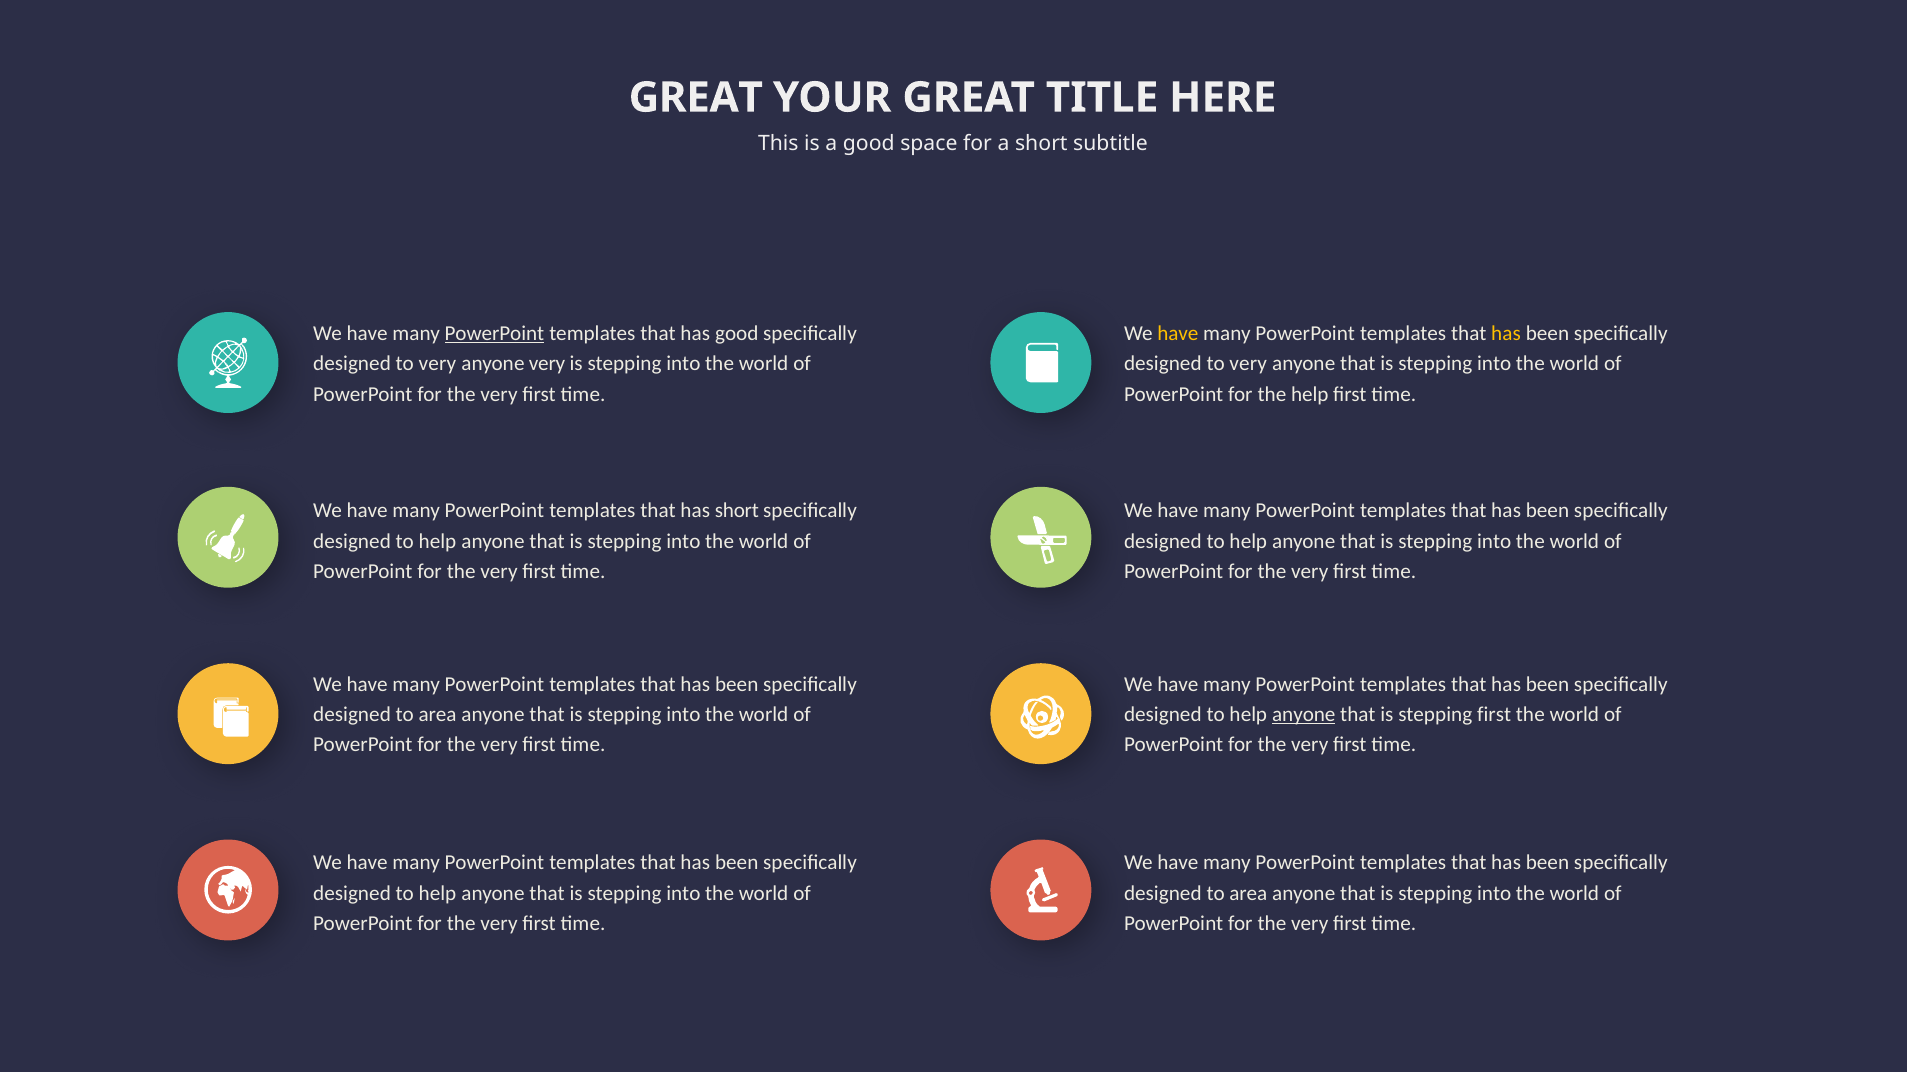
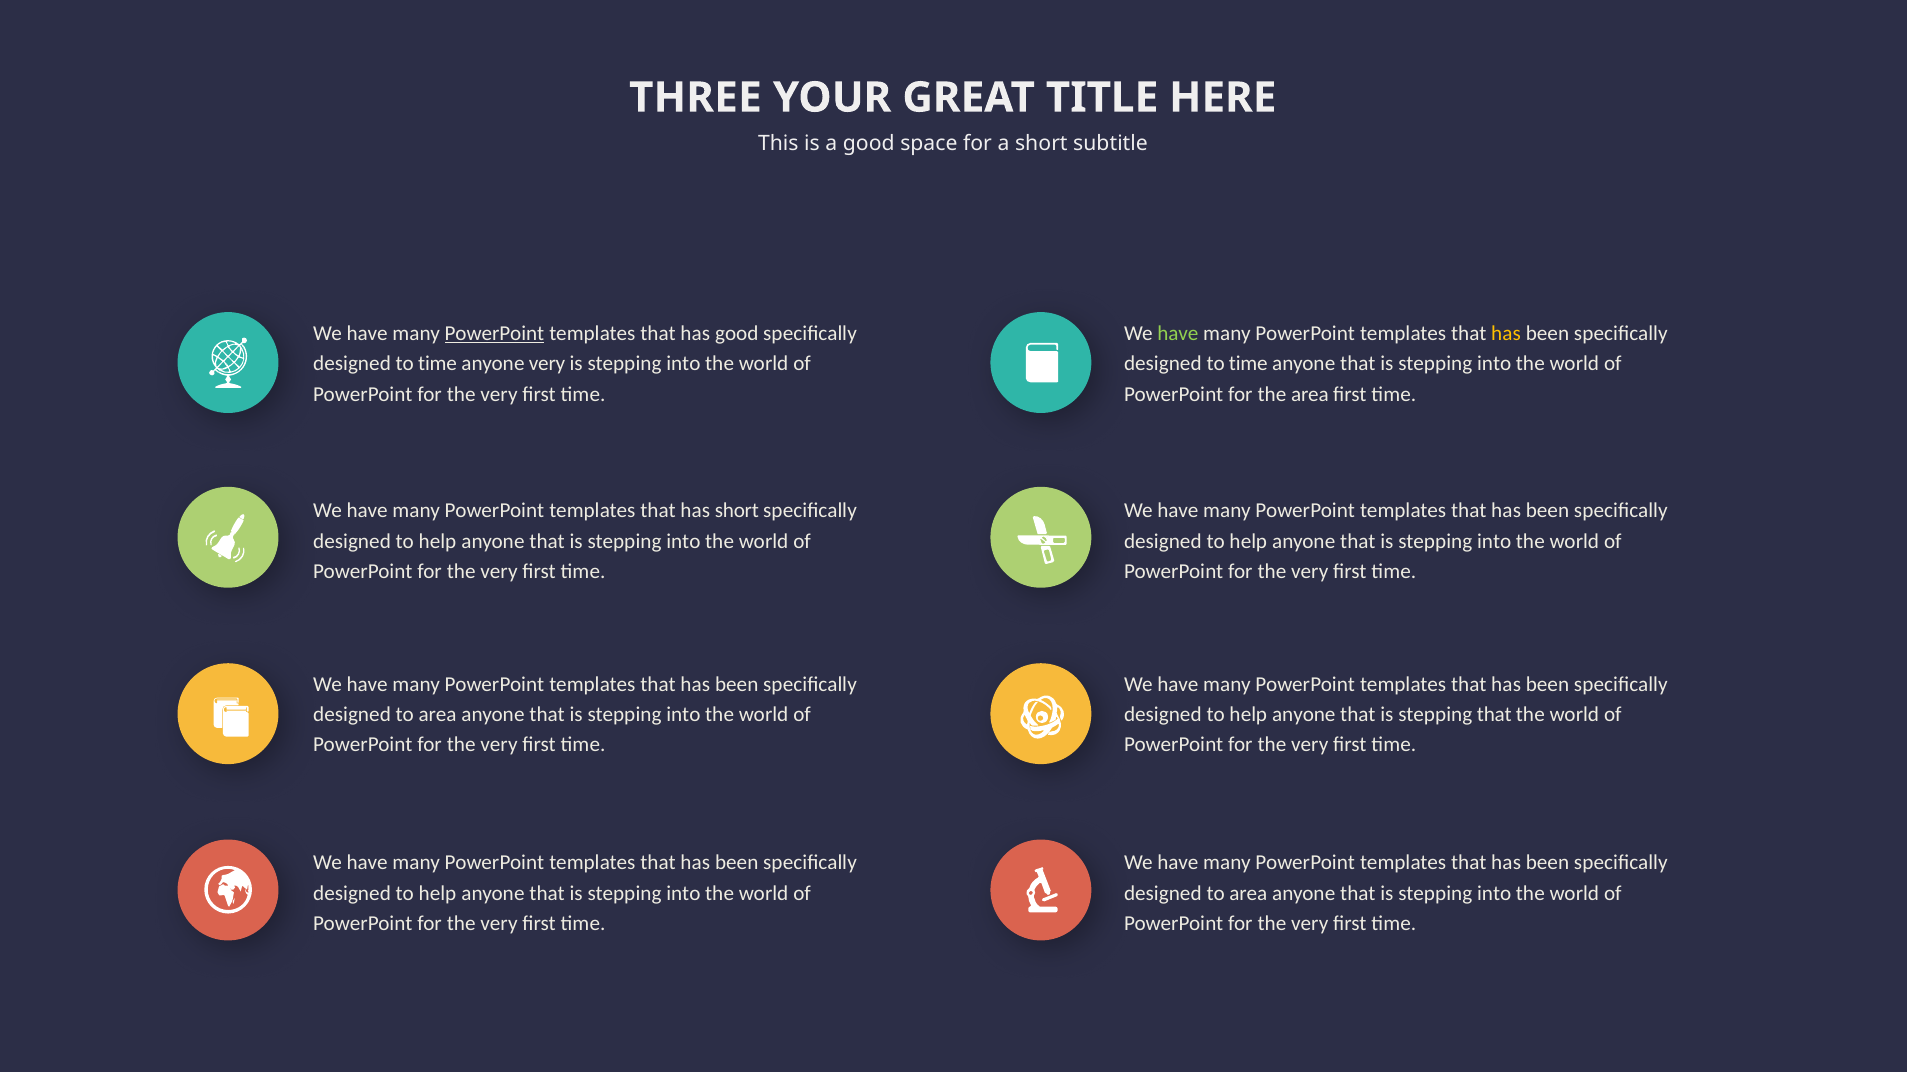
GREAT: GREAT -> THREE (695, 98)
have colour: yellow -> light green (1178, 333)
very: very -> time (438, 364)
very: very -> time (1248, 364)
the help: help -> area (1310, 394)
anyone underline: present -> none (1304, 715)
stepping first: first -> that (1494, 715)
